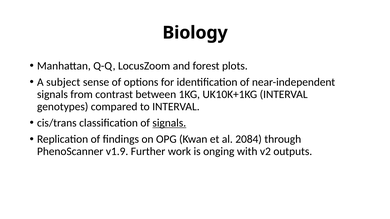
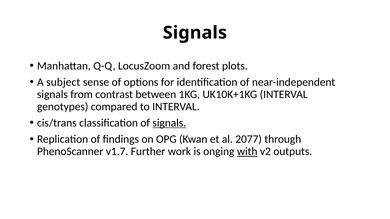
Biology: Biology -> Signals (195, 33)
2084: 2084 -> 2077 (249, 139)
v1.9: v1.9 -> v1.7 (117, 152)
with underline: none -> present (247, 152)
